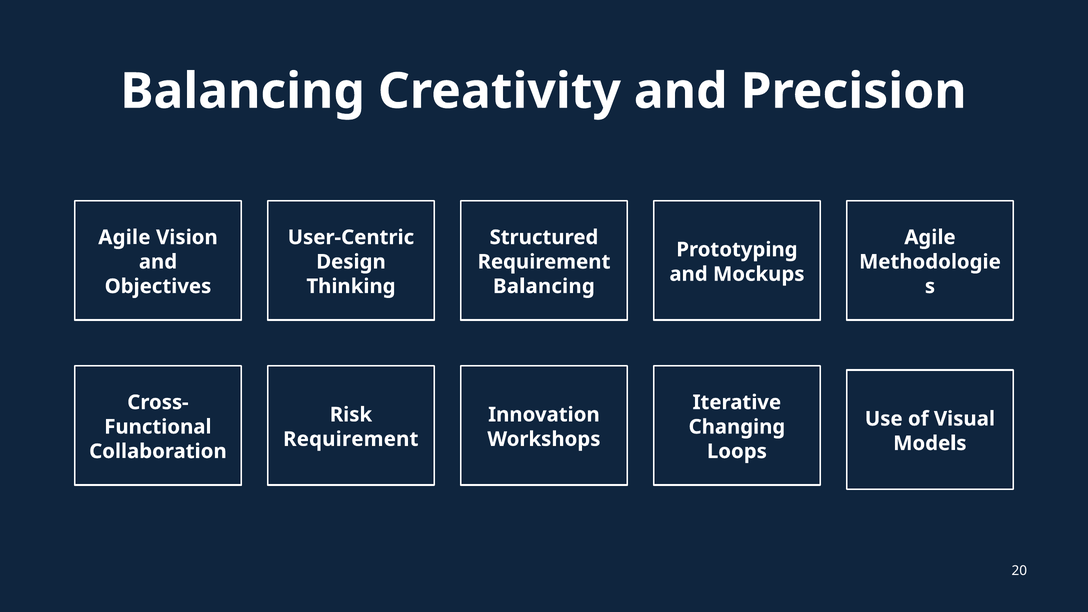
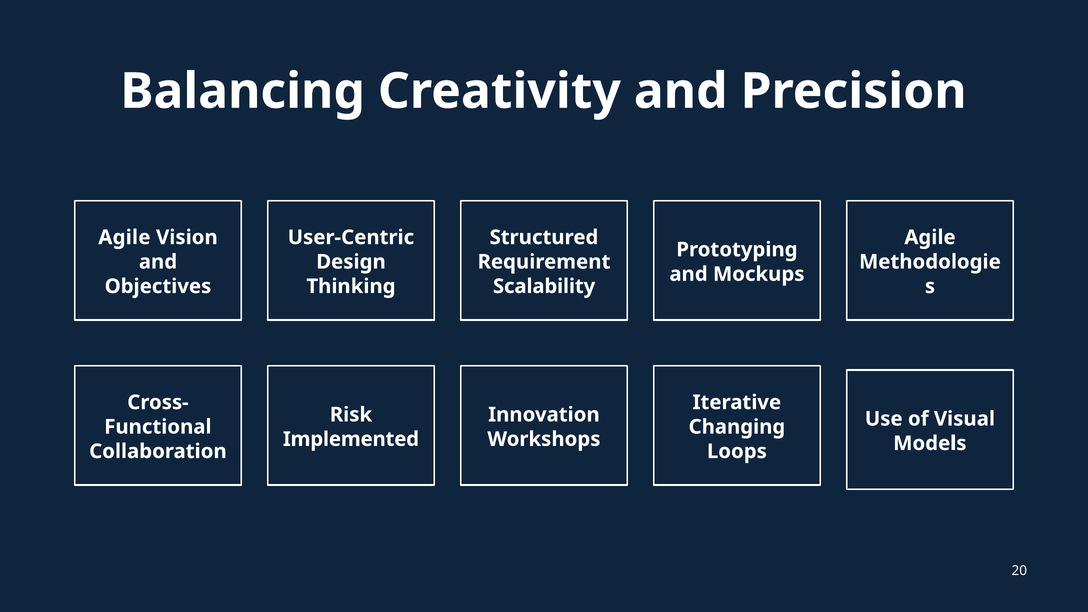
Balancing: Balancing -> Scalability (544, 286)
Requirement: Requirement -> Implemented (351, 439)
